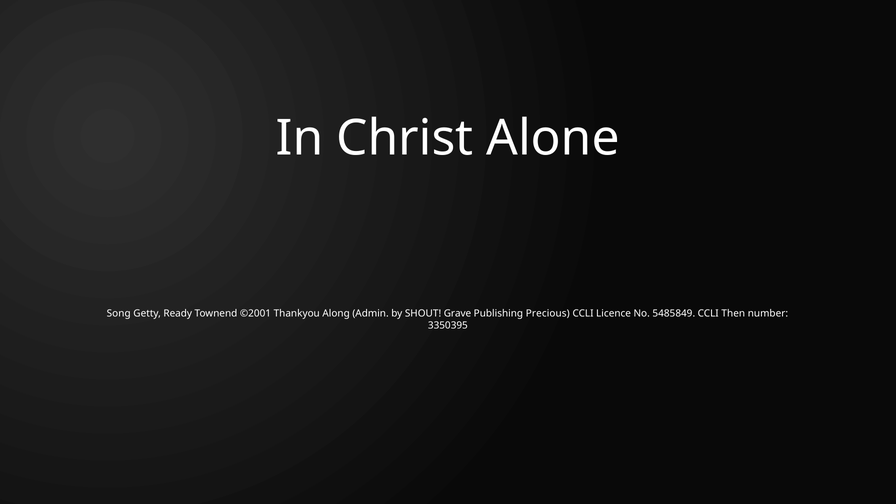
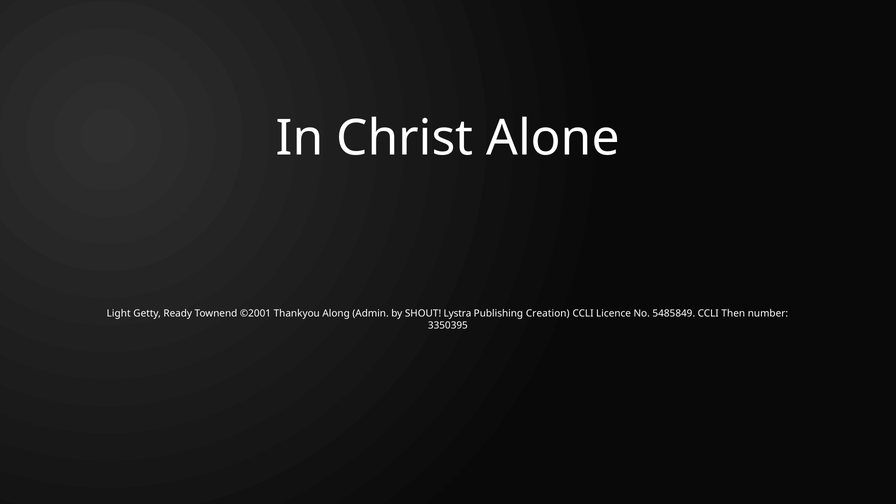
Song: Song -> Light (119, 313)
Grave: Grave -> Lystra (458, 313)
Precious: Precious -> Creation (548, 313)
